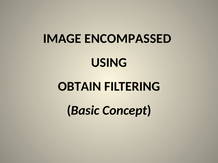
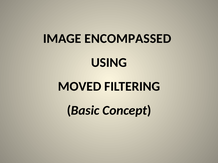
OBTAIN: OBTAIN -> MOVED (80, 87)
